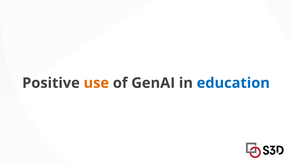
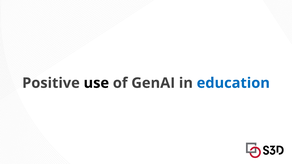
use colour: orange -> black (96, 83)
